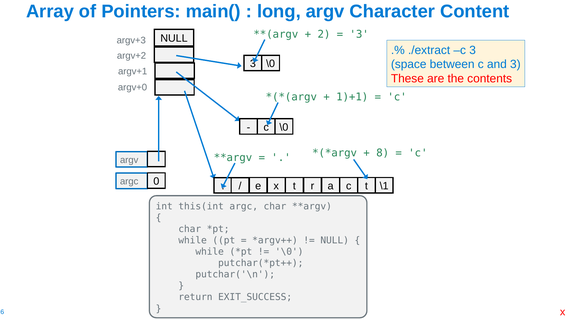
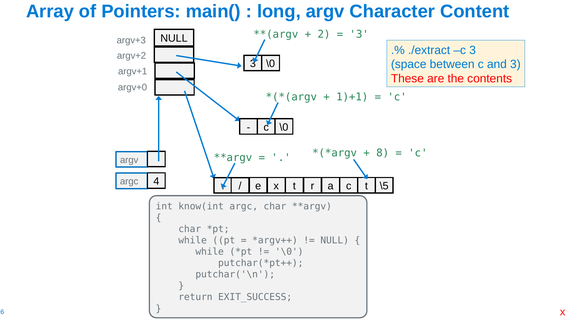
0: 0 -> 4 (156, 181)
\1: \1 -> \5 (384, 186)
this(int: this(int -> know(int (201, 206)
